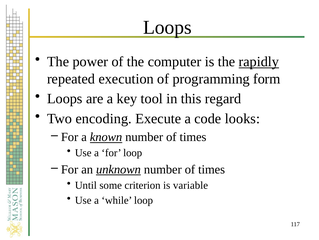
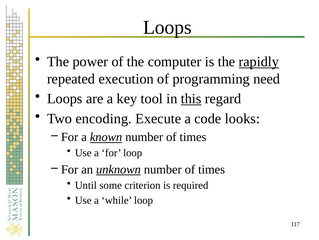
form: form -> need (267, 79)
this underline: none -> present (191, 98)
variable: variable -> required (191, 185)
